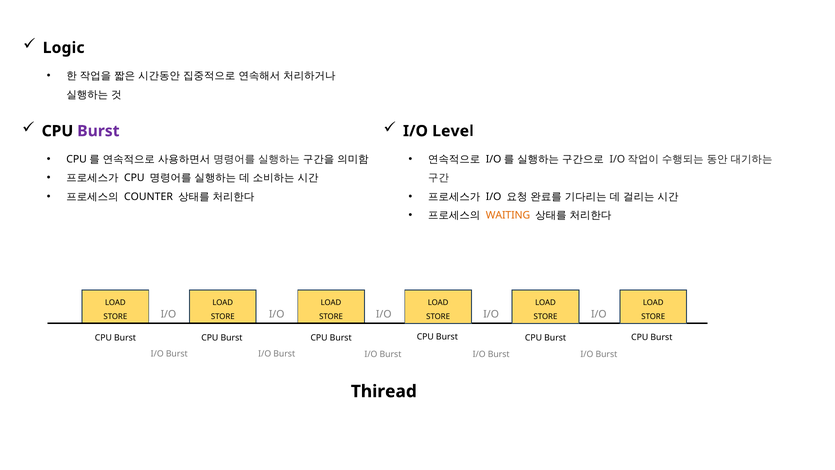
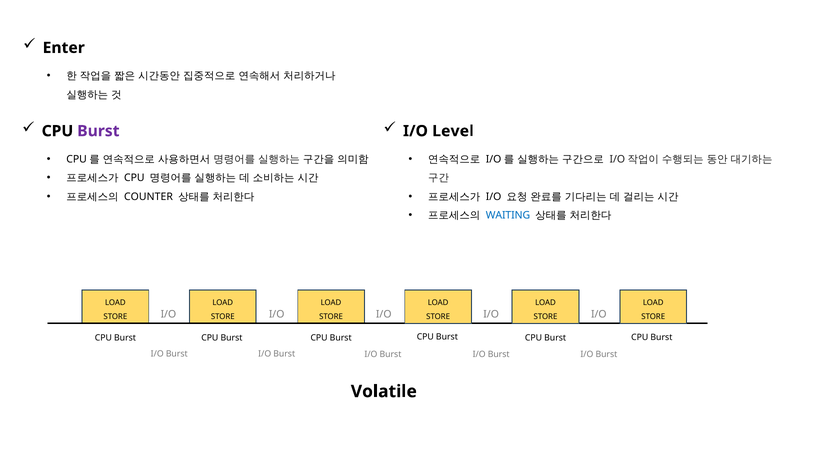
Logic: Logic -> Enter (64, 48)
WAITING colour: orange -> blue (508, 215)
Thiread: Thiread -> Volatile (384, 391)
